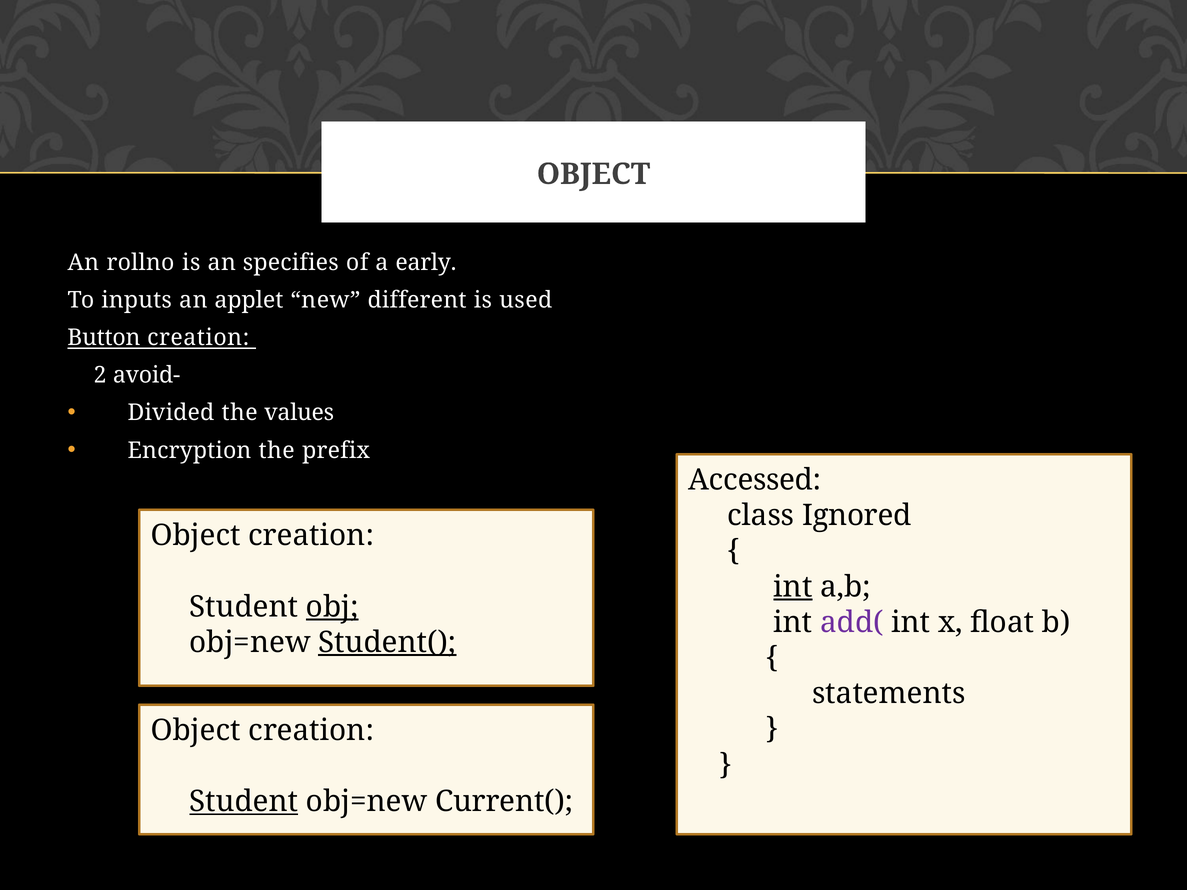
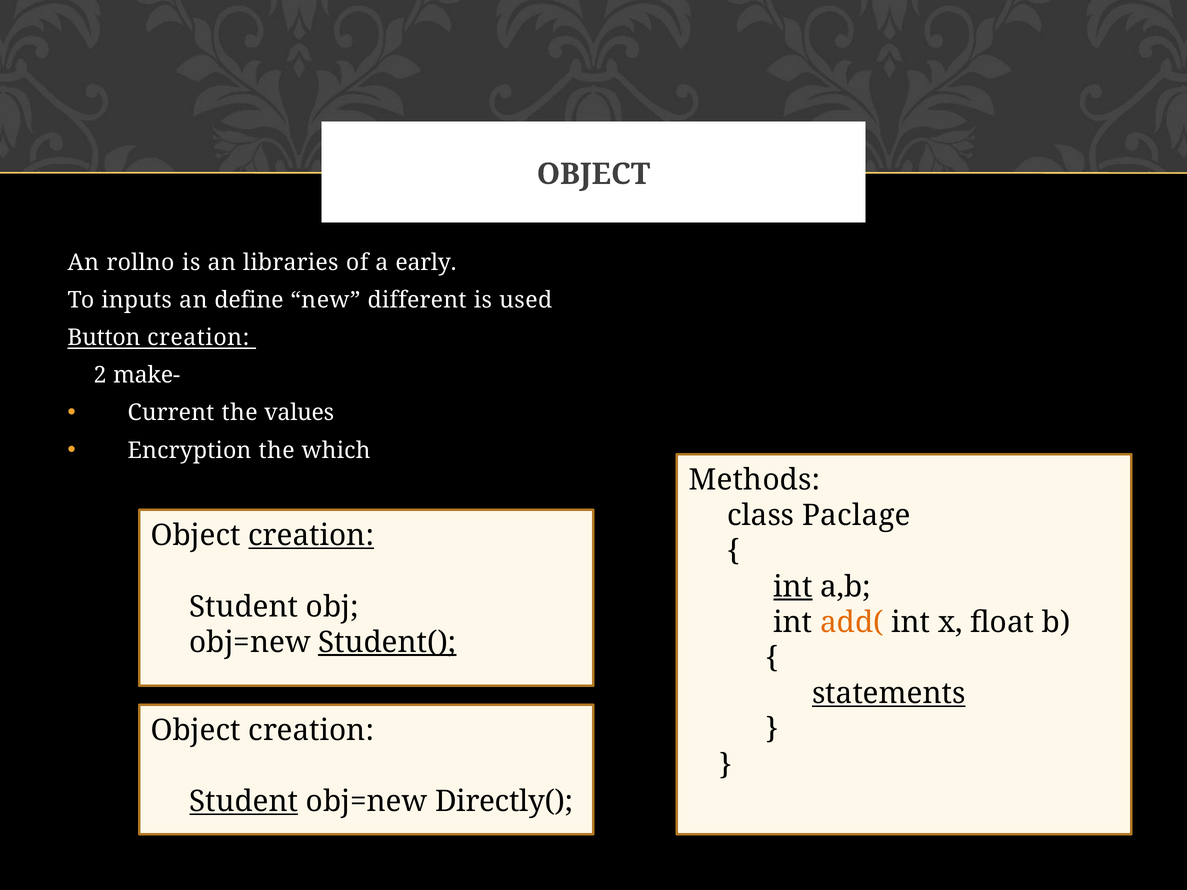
specifies: specifies -> libraries (291, 262)
applet: applet -> define (249, 300)
avoid-: avoid- -> make- (147, 375)
Divided: Divided -> Current (171, 413)
prefix: prefix -> which (336, 451)
Accessed: Accessed -> Methods (755, 480)
Ignored: Ignored -> Paclage (856, 516)
creation underline: none -> present (311, 536)
obj underline: present -> none (332, 607)
add( colour: purple -> orange (852, 622)
statements underline: none -> present (889, 694)
Current(: Current( -> Directly( (504, 802)
